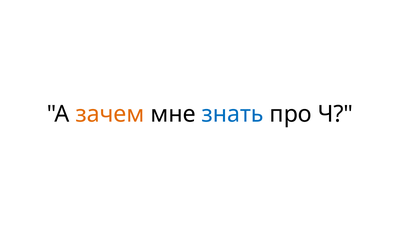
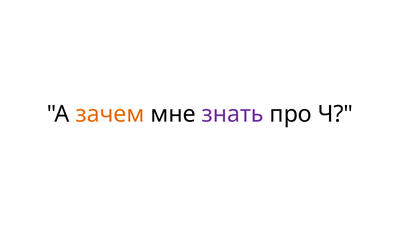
знать colour: blue -> purple (233, 114)
